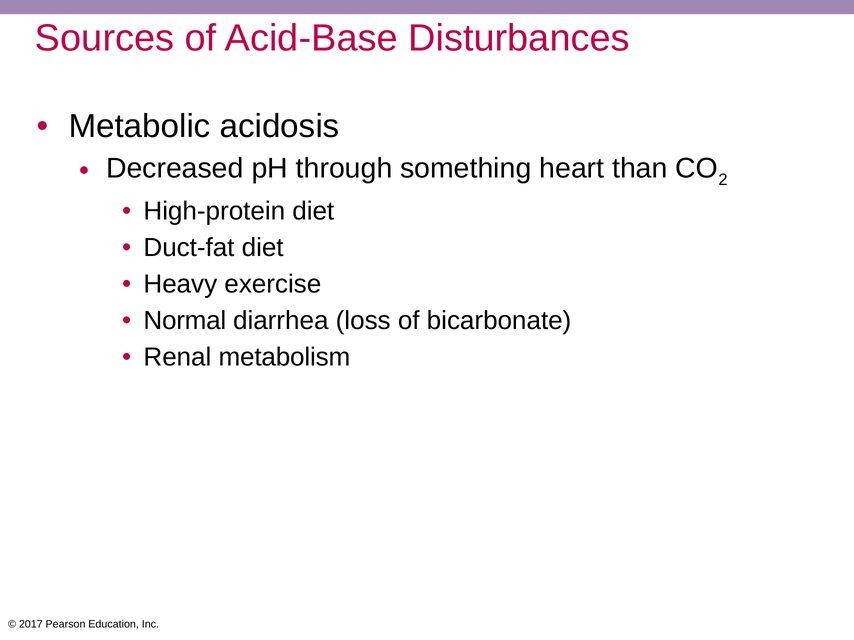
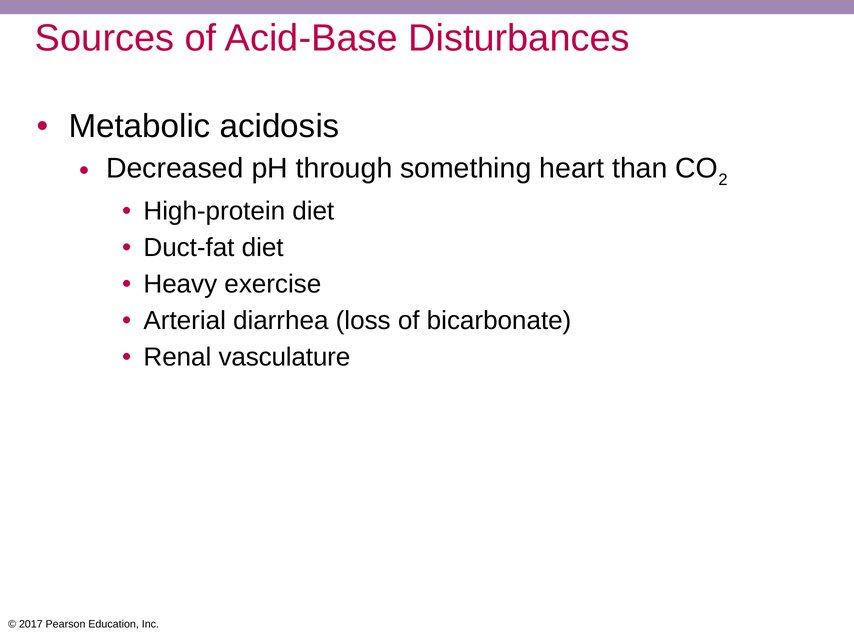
Normal: Normal -> Arterial (185, 321)
metabolism: metabolism -> vasculature (284, 357)
